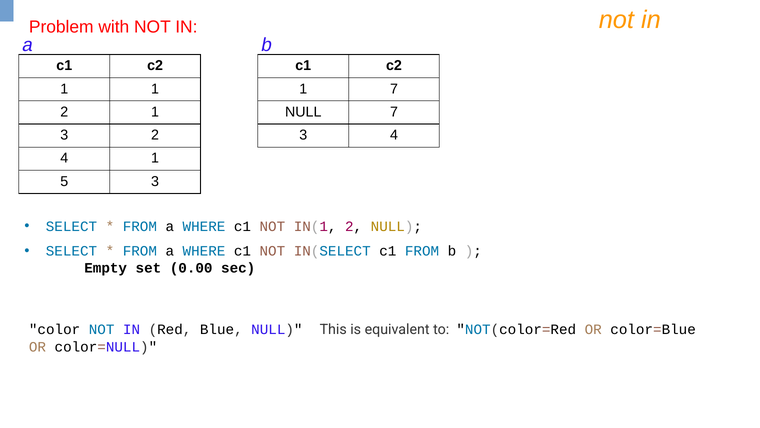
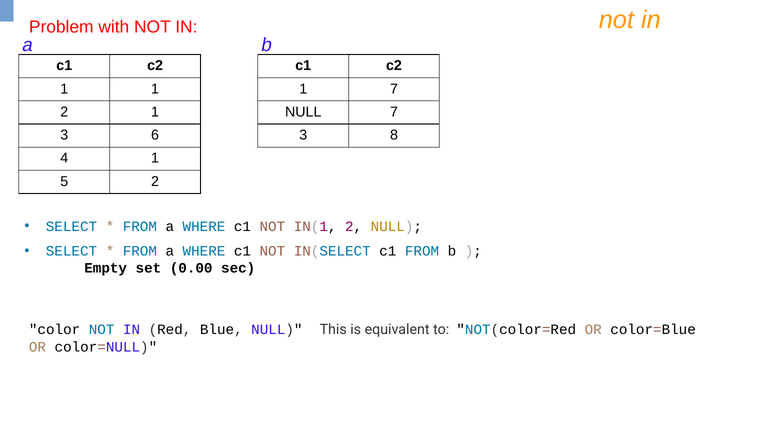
3 2: 2 -> 6 (155, 135)
3 4: 4 -> 8 (394, 135)
5 3: 3 -> 2 (155, 181)
